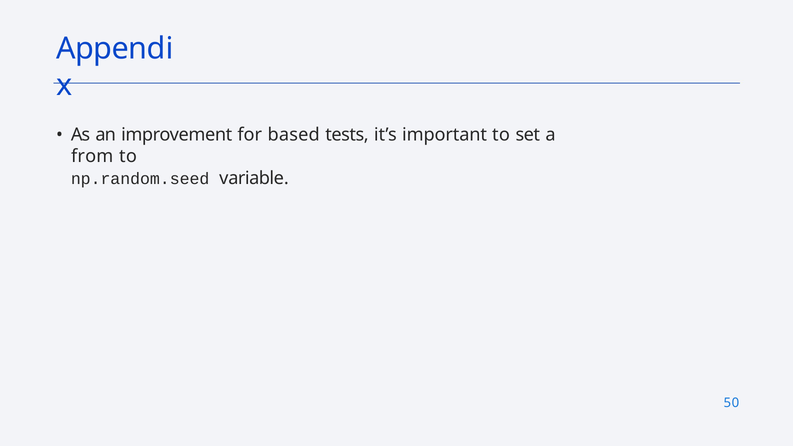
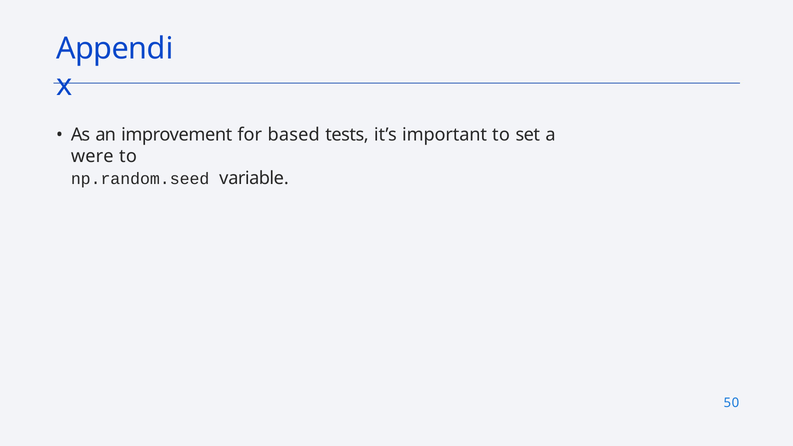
from: from -> were (92, 156)
